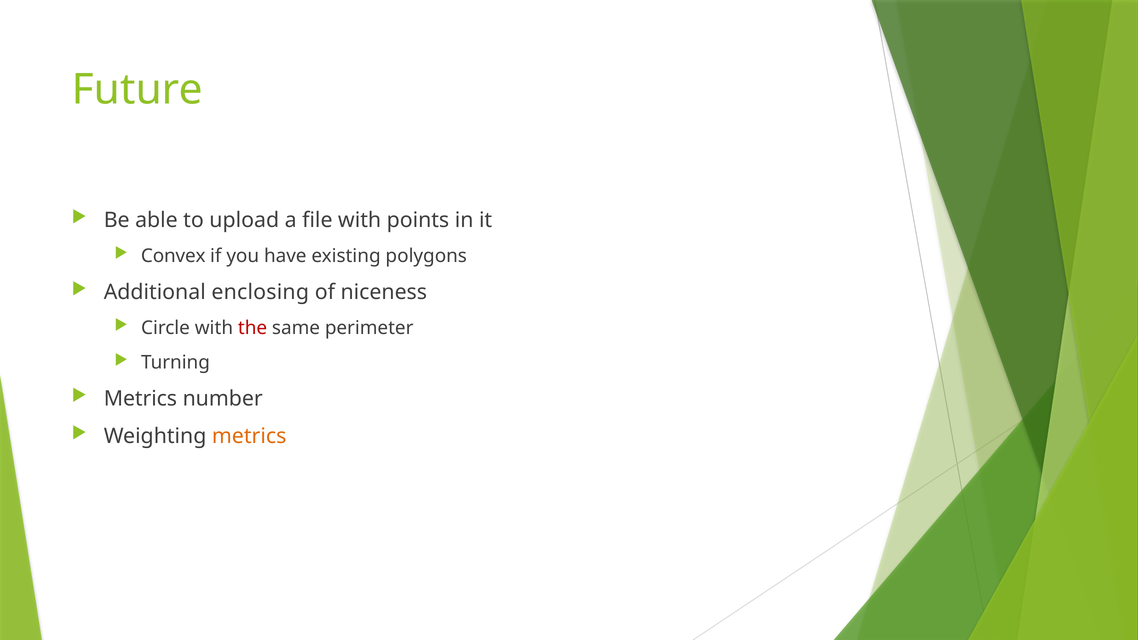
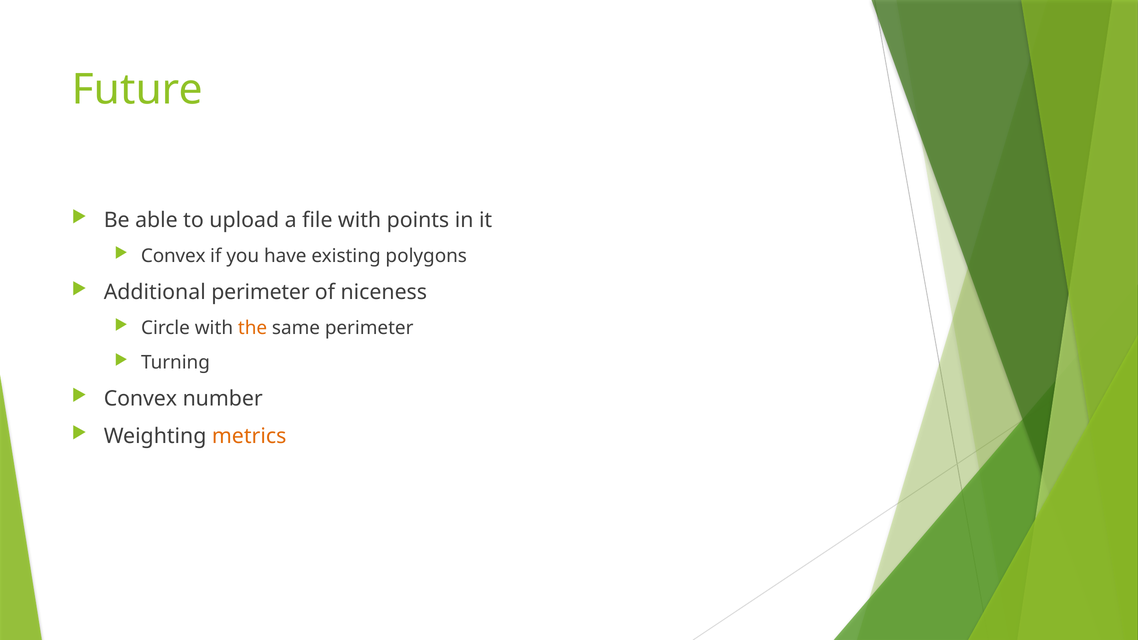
Additional enclosing: enclosing -> perimeter (260, 292)
the colour: red -> orange (253, 328)
Metrics: Metrics -> Convex (140, 399)
